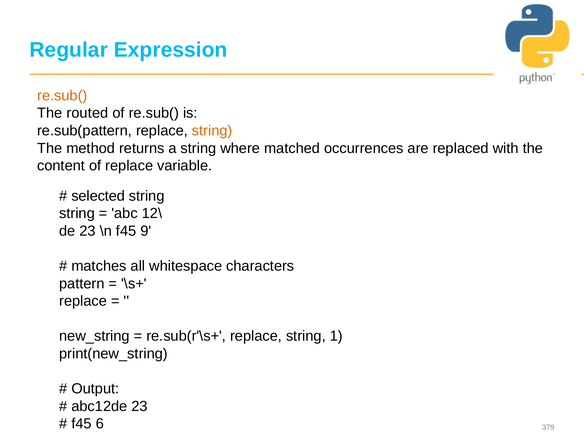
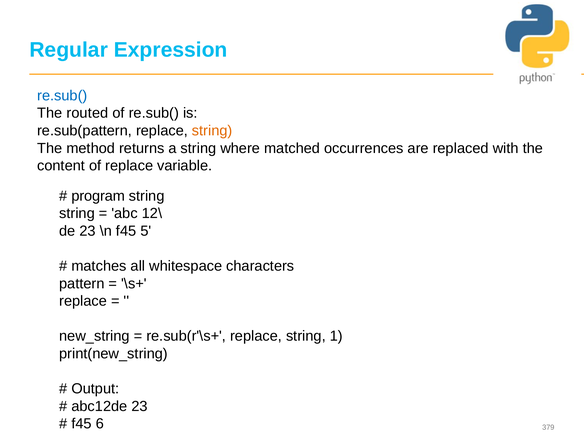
re.sub( colour: orange -> blue (62, 96)
selected: selected -> program (98, 196)
9: 9 -> 5 (146, 231)
